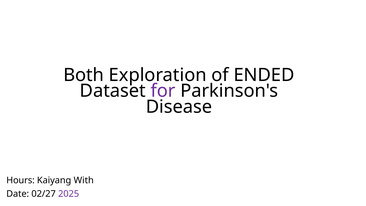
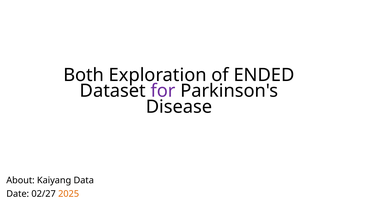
Hours: Hours -> About (20, 180)
With: With -> Data (84, 180)
2025 colour: purple -> orange (69, 194)
